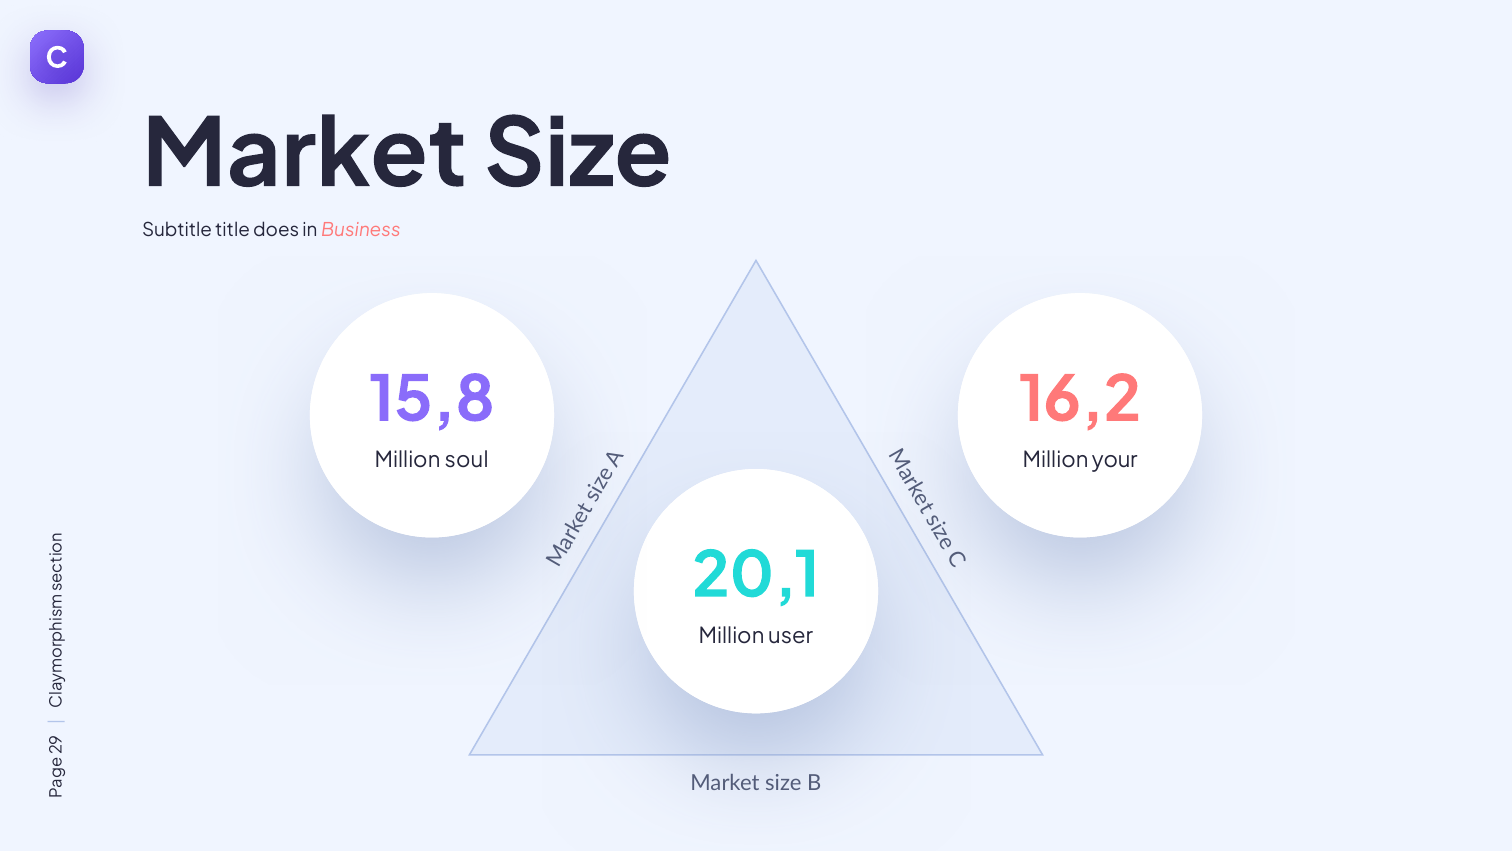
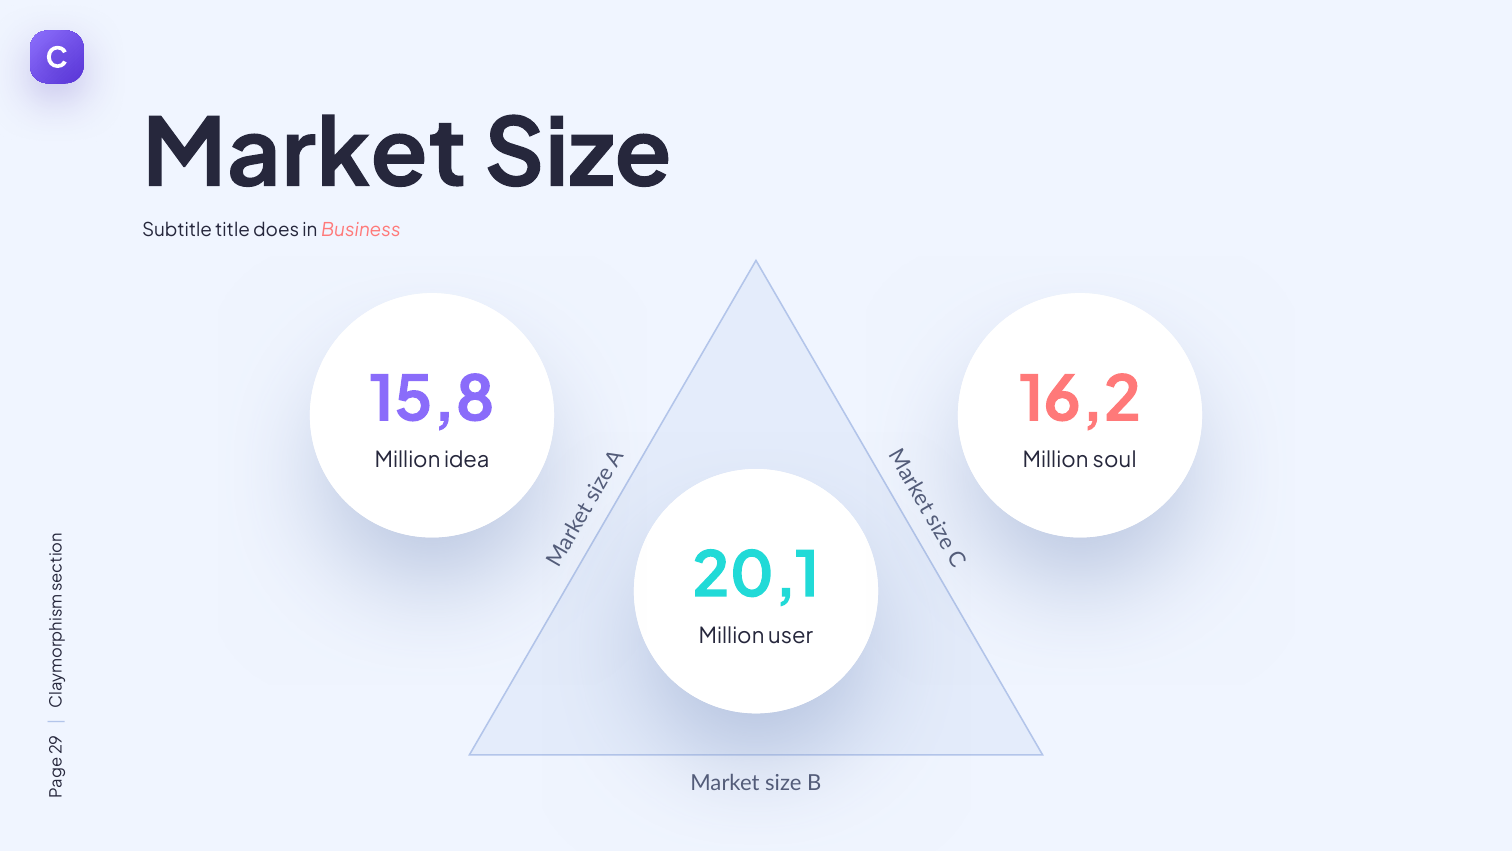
soul: soul -> idea (467, 460)
your: your -> soul (1115, 460)
